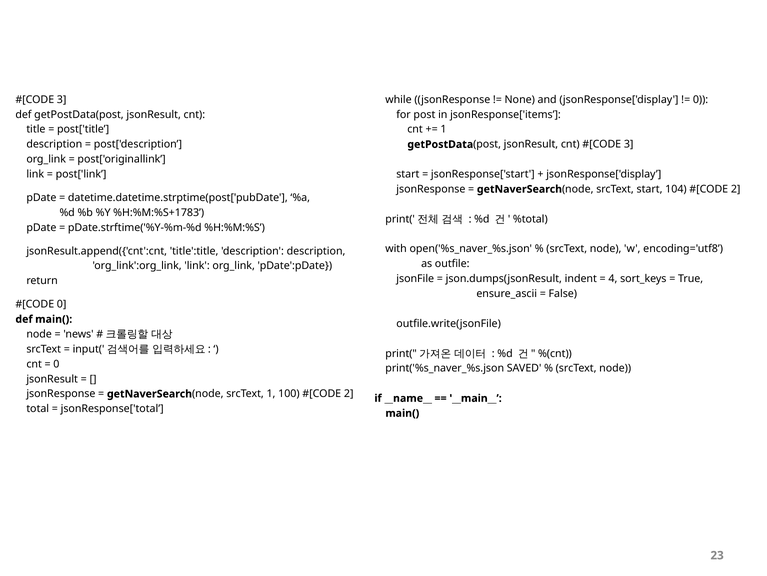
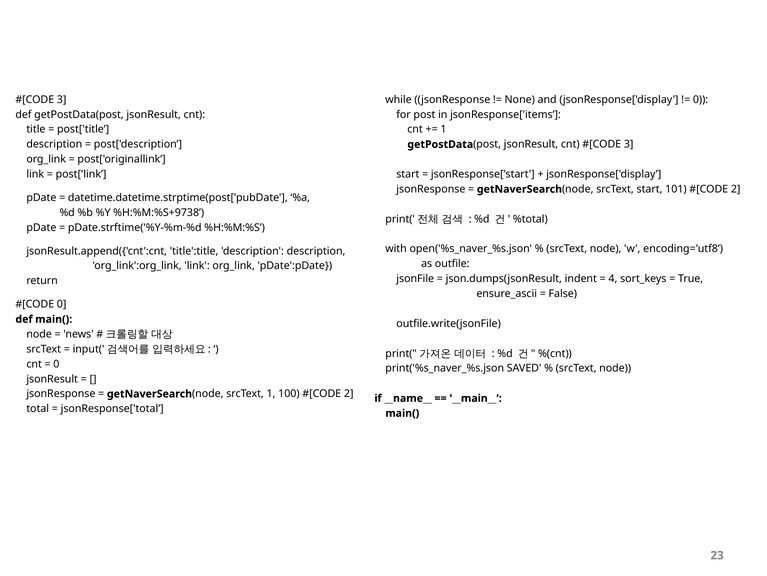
104: 104 -> 101 (676, 189)
%H:%M:%S+1783: %H:%M:%S+1783 -> %H:%M:%S+9738 (159, 212)
